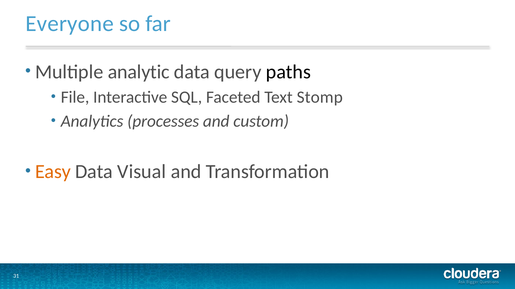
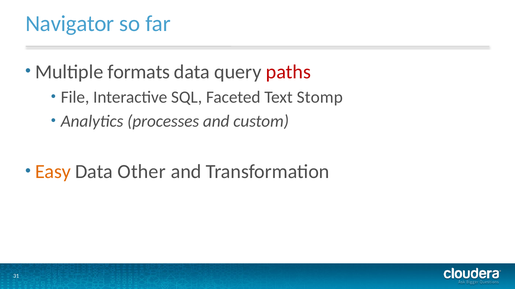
Everyone: Everyone -> Navigator (70, 24)
analytic: analytic -> formats (139, 72)
paths colour: black -> red (288, 72)
Visual: Visual -> Other (142, 172)
